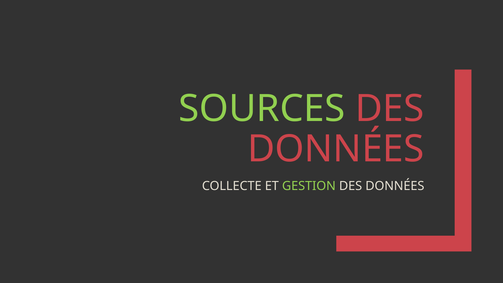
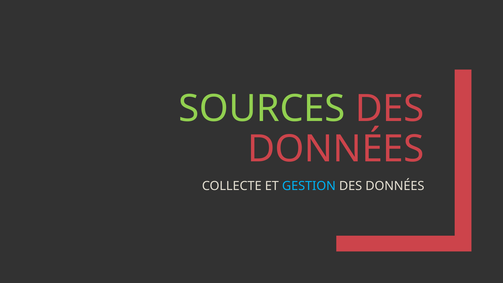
GESTION colour: light green -> light blue (309, 186)
